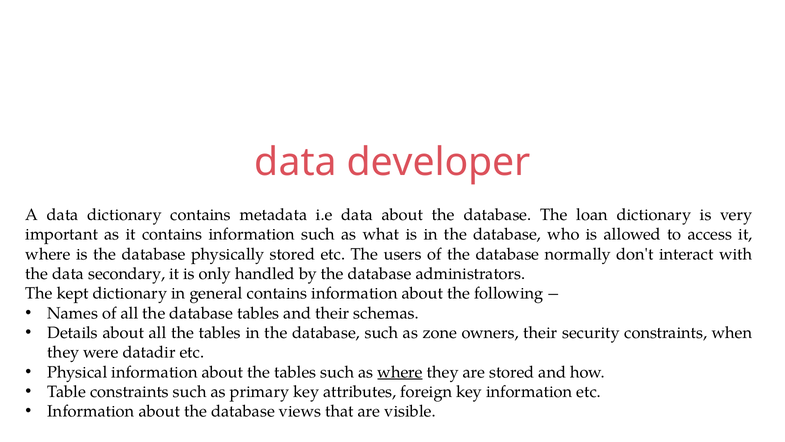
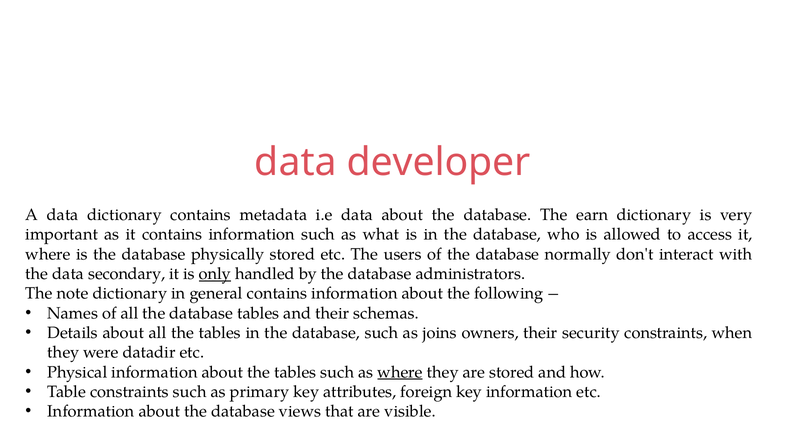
loan: loan -> earn (592, 215)
only underline: none -> present (215, 274)
kept: kept -> note (73, 293)
zone: zone -> joins (440, 333)
